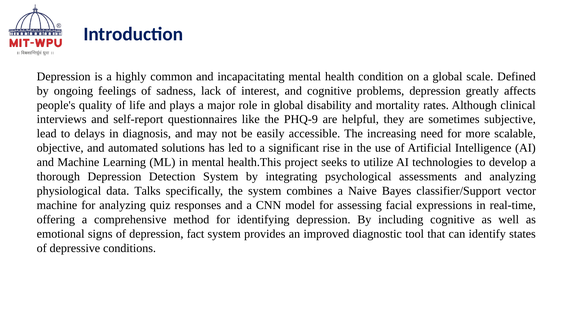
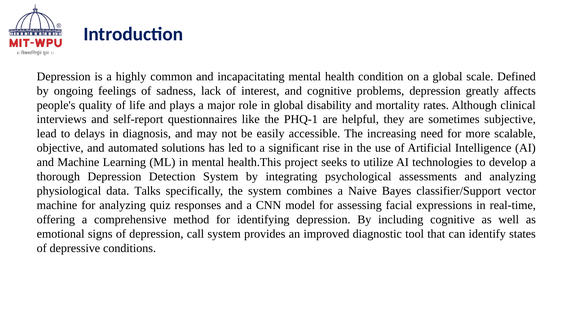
PHQ-9: PHQ-9 -> PHQ-1 (301, 119)
fact: fact -> call (195, 234)
